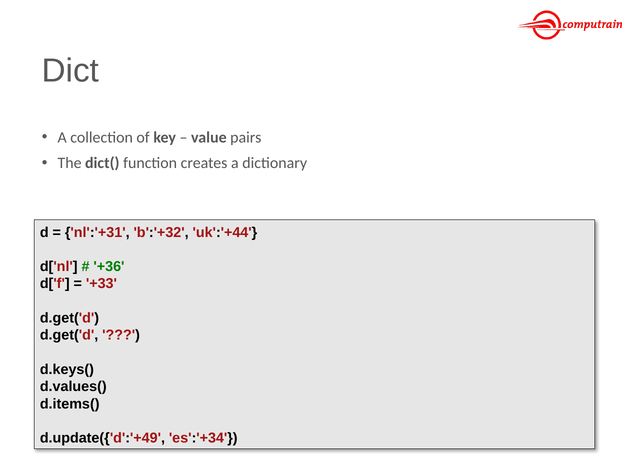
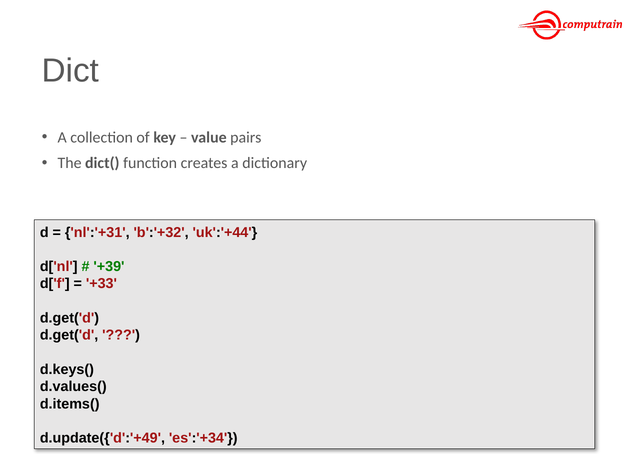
+36: +36 -> +39 (109, 267)
